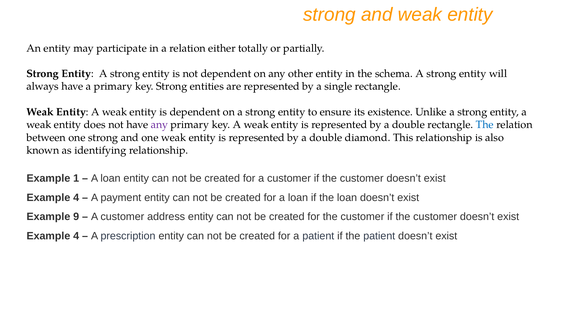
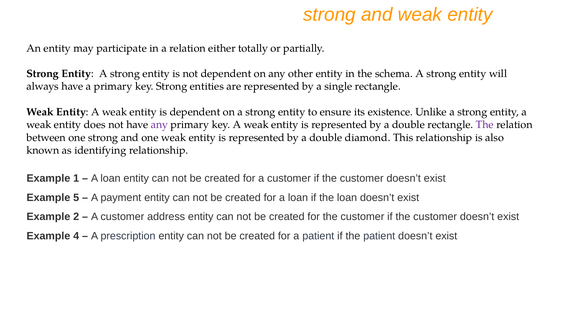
The colour: blue -> purple (485, 125)
4: 4 -> 5 (76, 198)
9: 9 -> 2 (76, 217)
